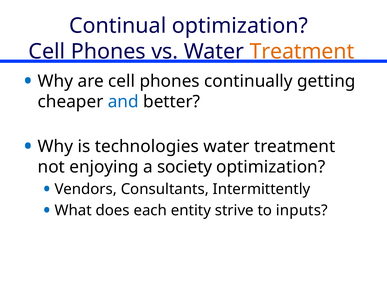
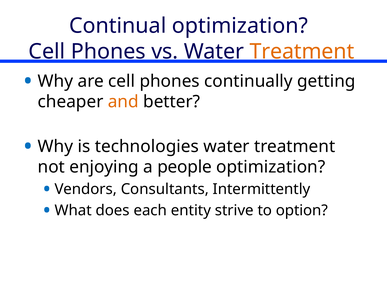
and colour: blue -> orange (123, 102)
society: society -> people (185, 167)
inputs: inputs -> option (302, 211)
